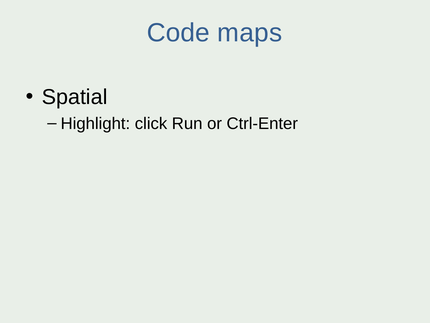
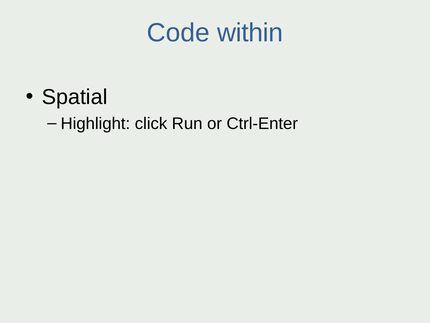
maps: maps -> within (250, 33)
